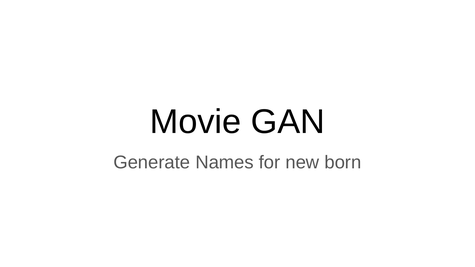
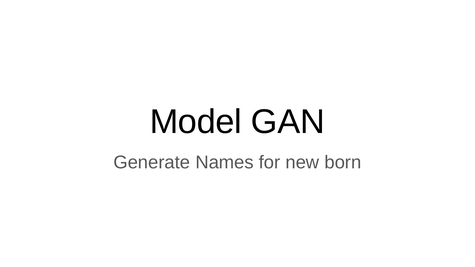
Movie: Movie -> Model (196, 122)
